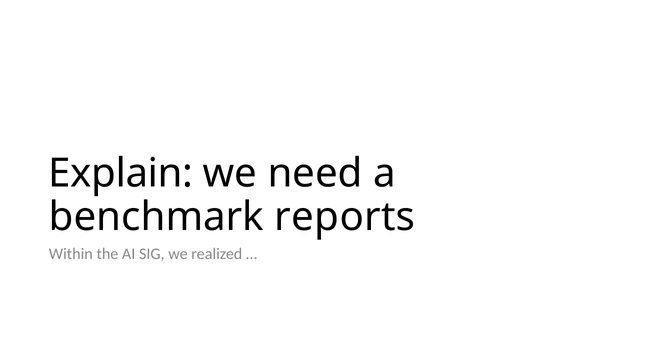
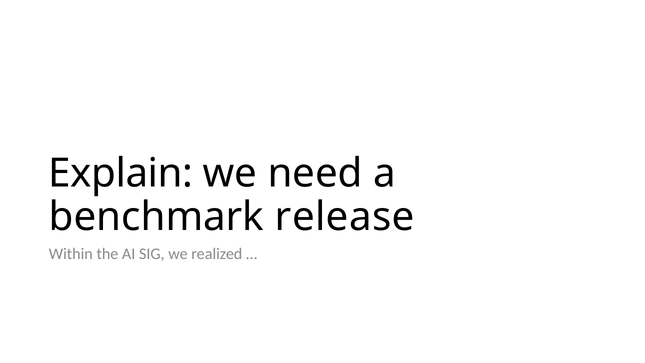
reports: reports -> release (345, 217)
